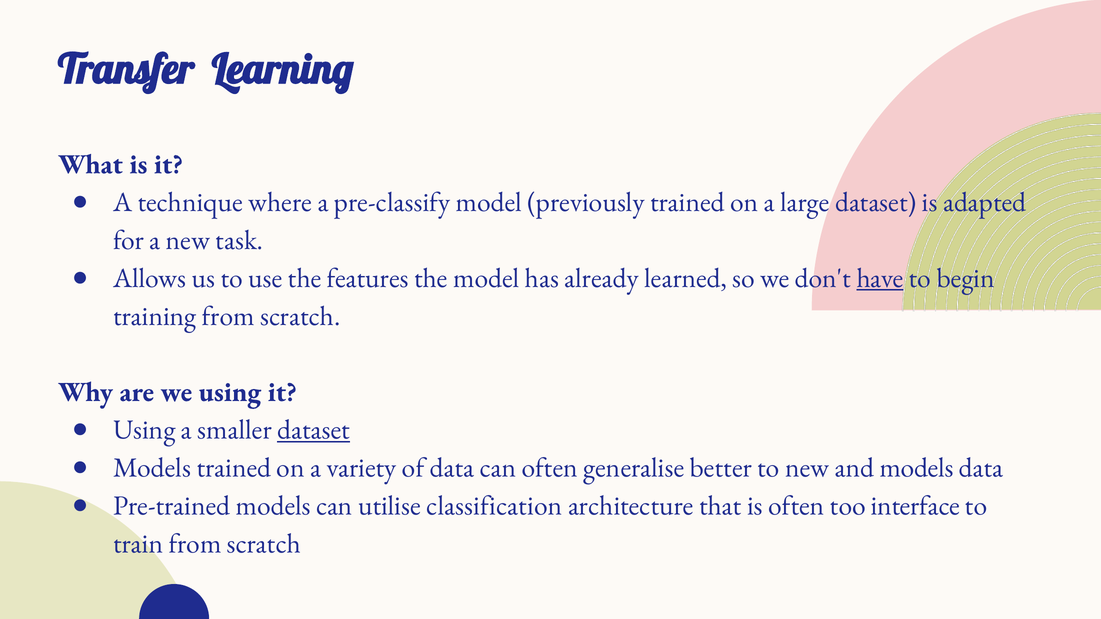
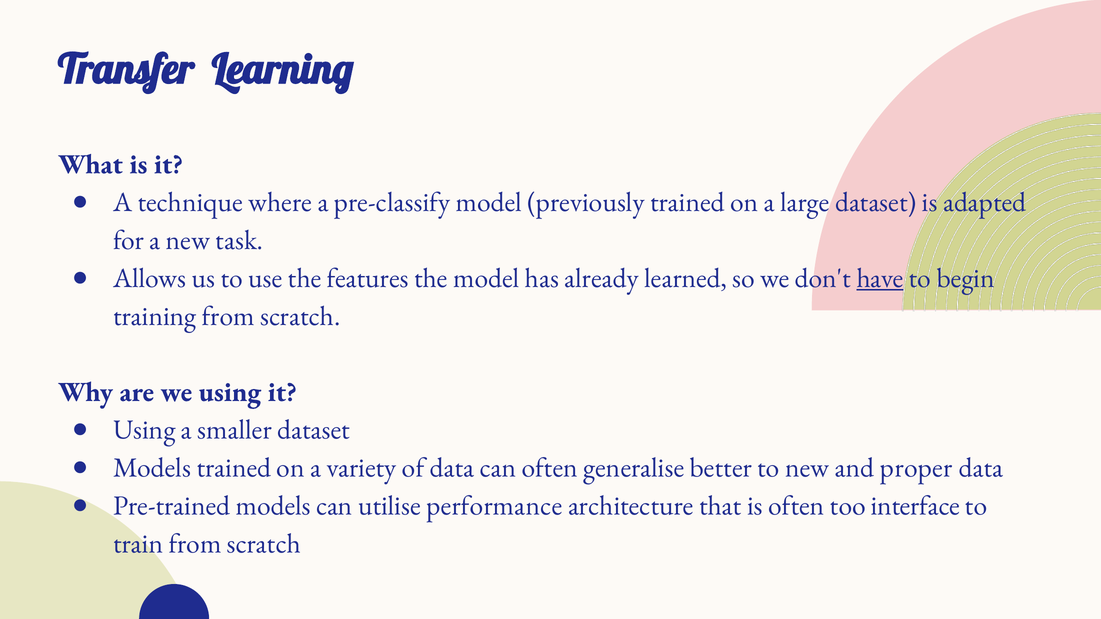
dataset underline: present -> none (314, 430)
and models: models -> proper (916, 468)
classification: classification -> performance (494, 506)
